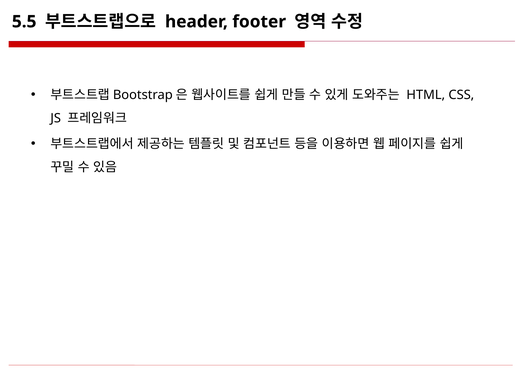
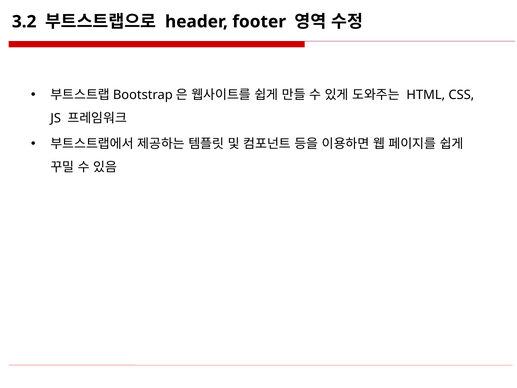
5.5: 5.5 -> 3.2 (24, 22)
